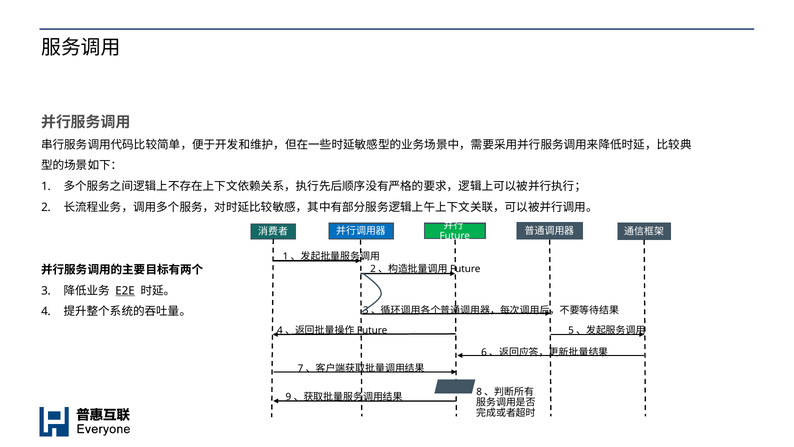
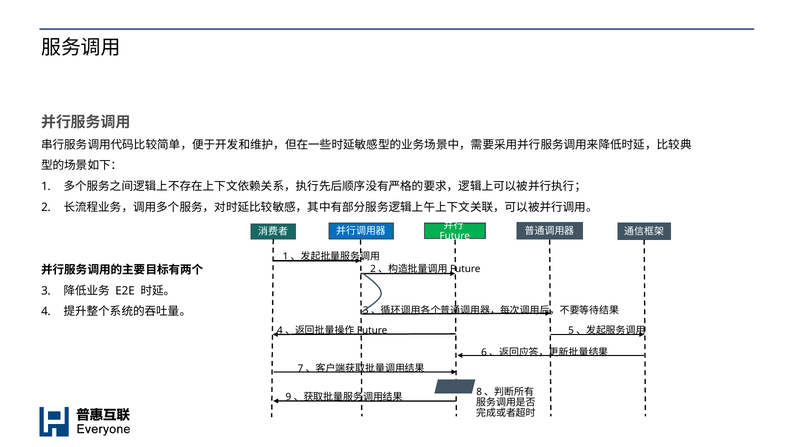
E2E underline: present -> none (125, 291)
